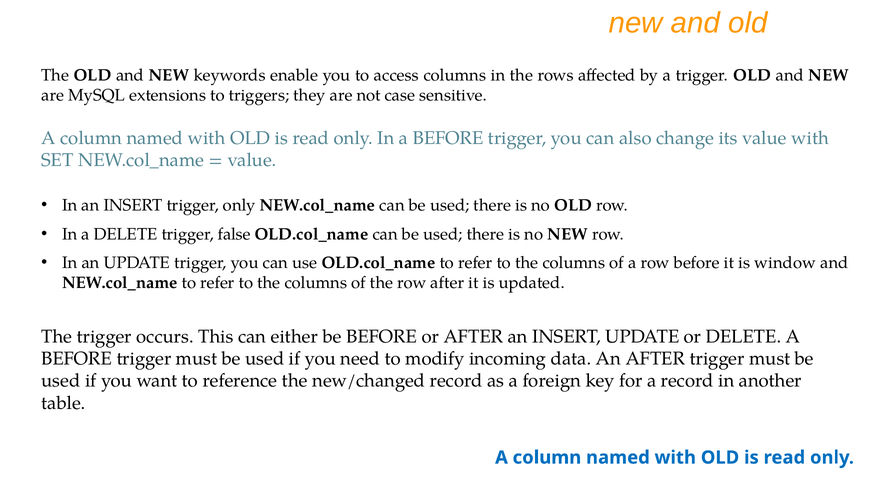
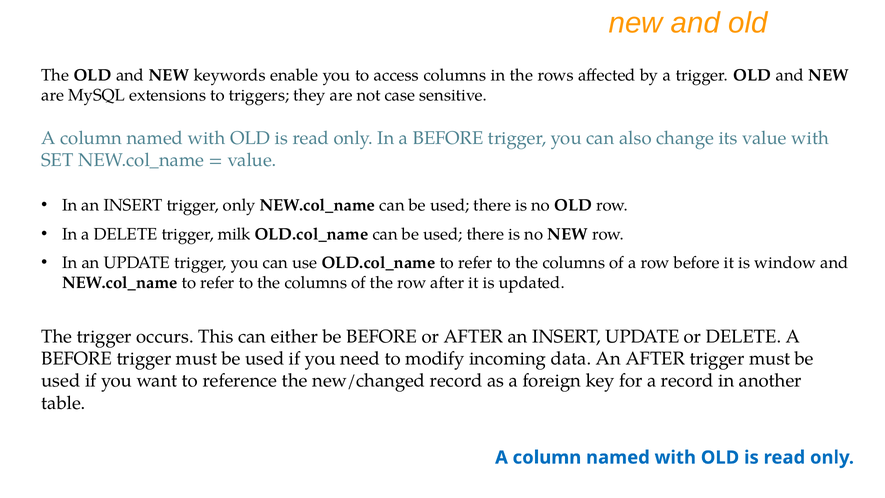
false: false -> milk (234, 234)
